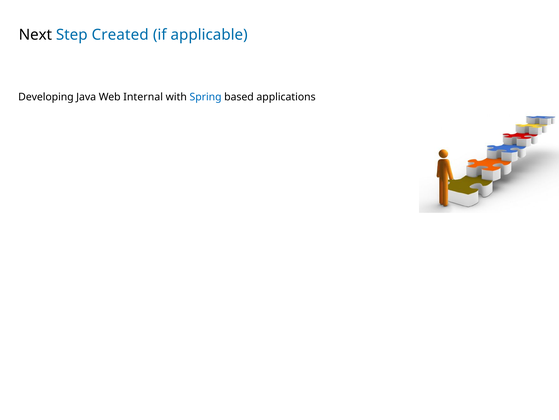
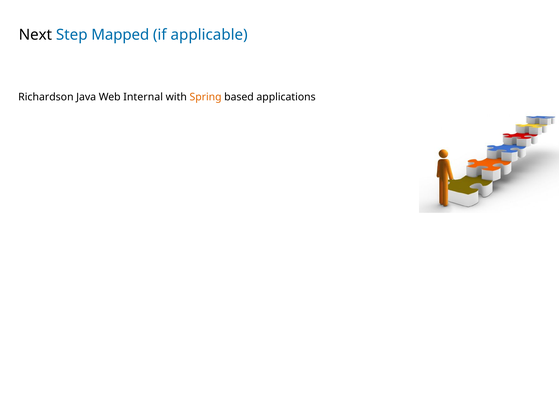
Created: Created -> Mapped (120, 35)
Developing: Developing -> Richardson (46, 97)
Spring colour: blue -> orange (206, 97)
